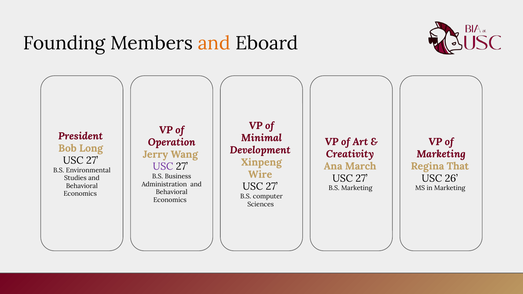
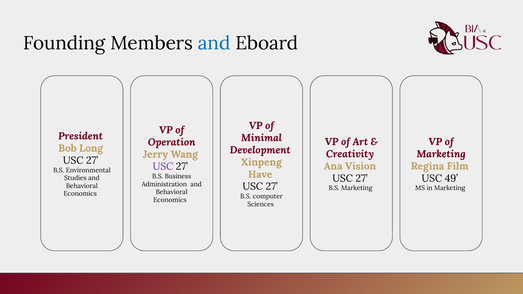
and colour: orange -> blue (214, 43)
March: March -> Vision (361, 166)
That: That -> Film (458, 166)
Wire: Wire -> Have (260, 175)
26: 26 -> 49 (451, 178)
